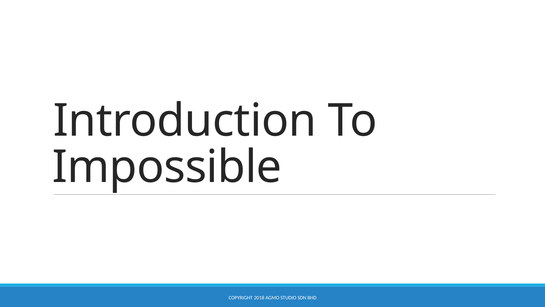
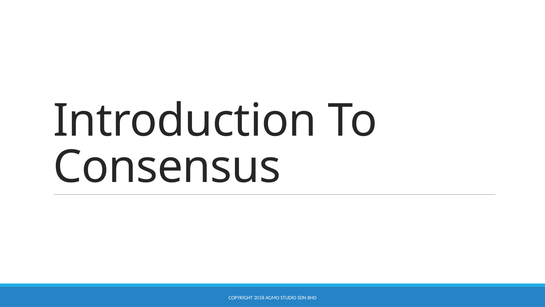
Impossible: Impossible -> Consensus (167, 167)
